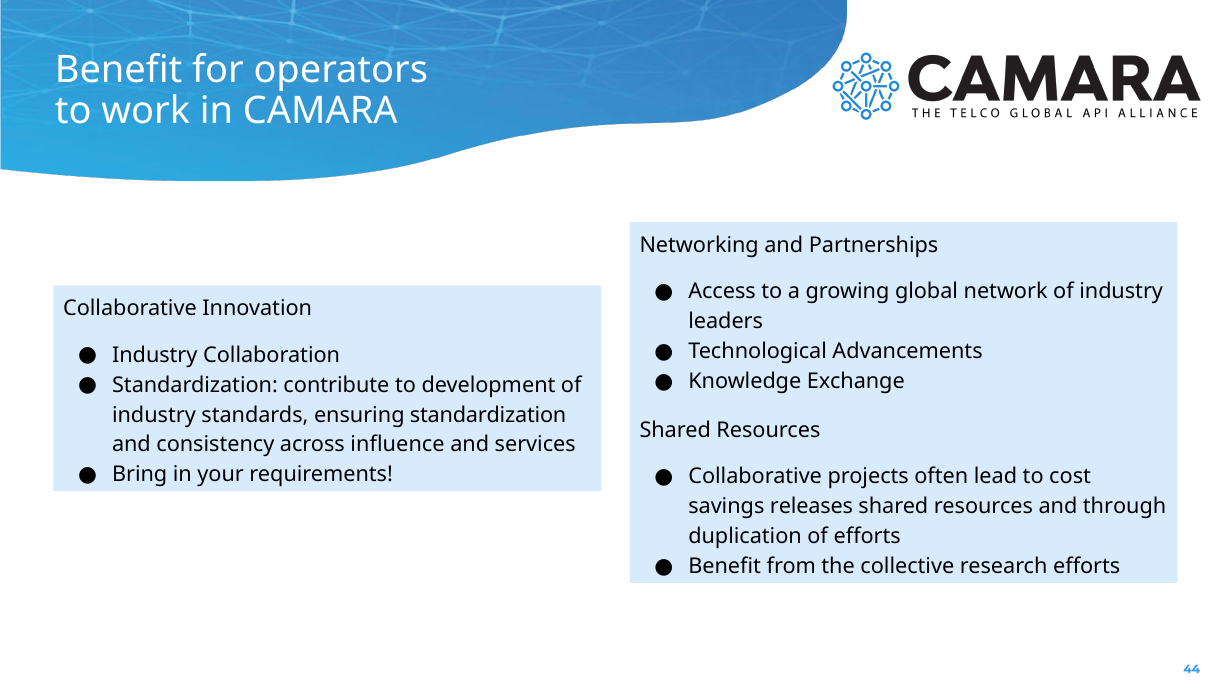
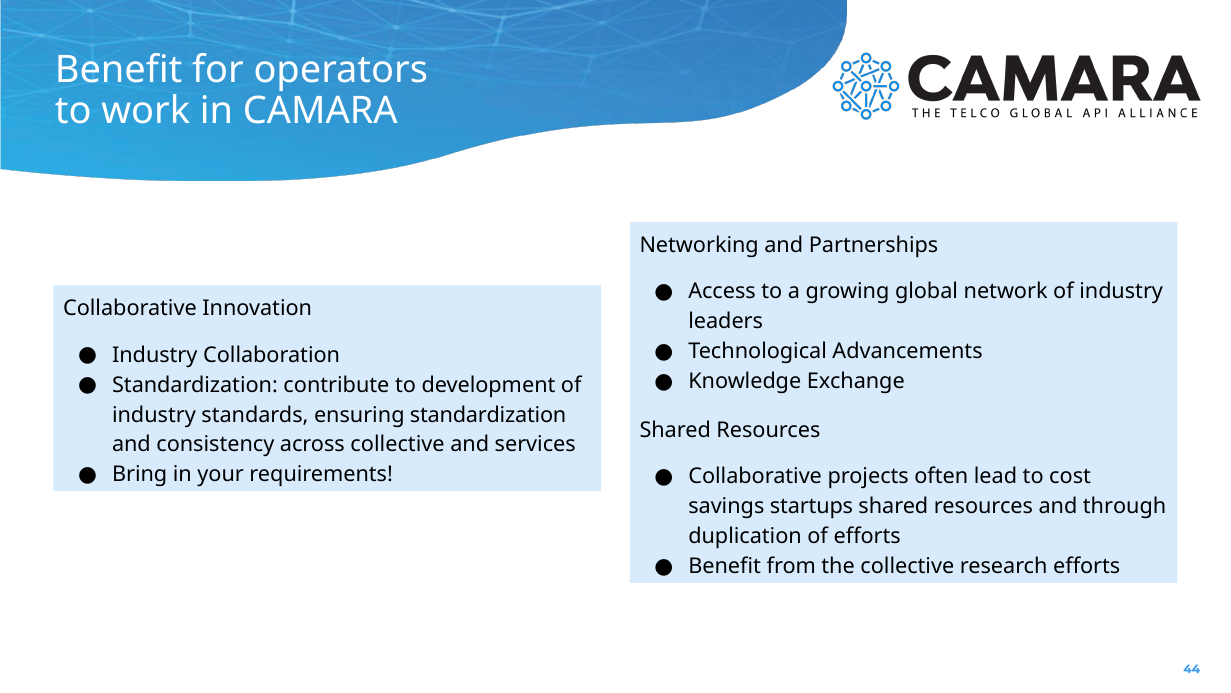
across influence: influence -> collective (398, 445)
releases: releases -> startups (812, 506)
